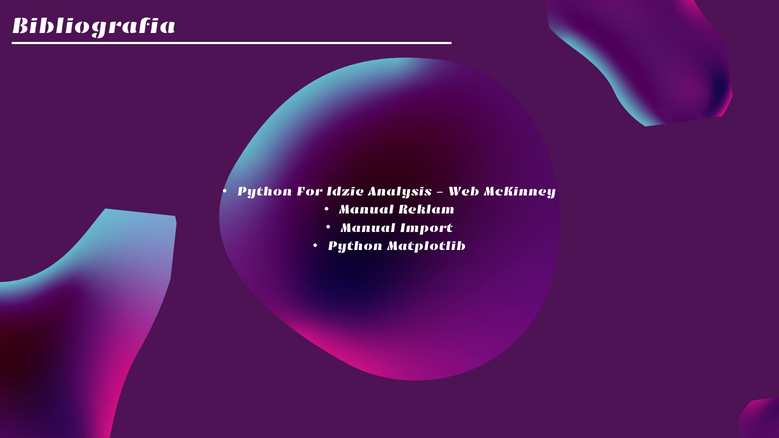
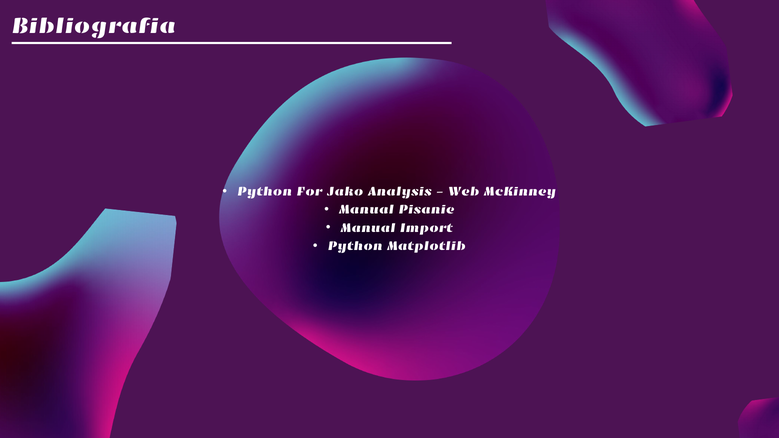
Idzie: Idzie -> Jako (345, 192)
Reklam: Reklam -> Pisanie (426, 210)
